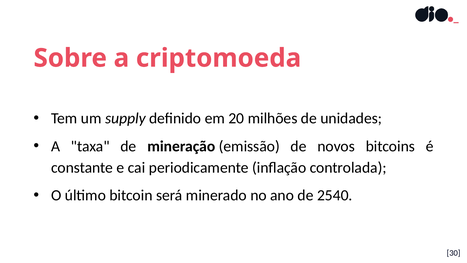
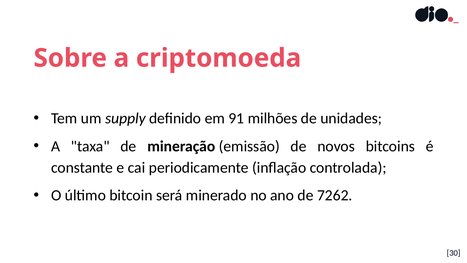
20: 20 -> 91 (236, 118)
2540: 2540 -> 7262 (335, 195)
